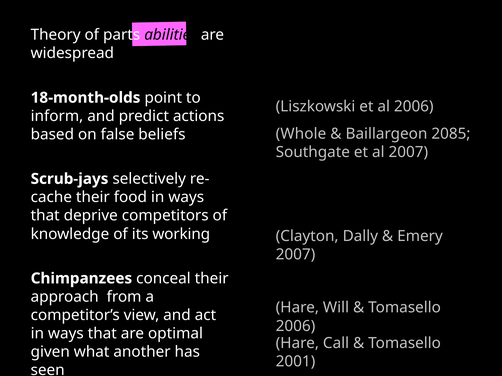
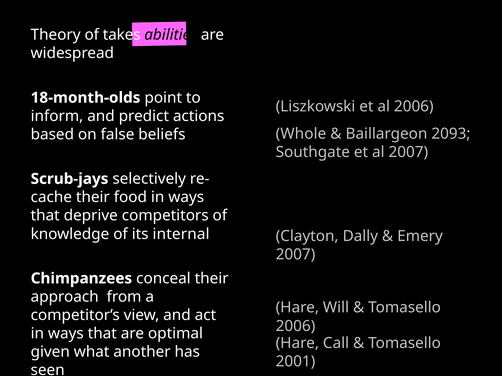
parts: parts -> takes (122, 35)
2085: 2085 -> 2093 (451, 134)
working: working -> internal (181, 234)
